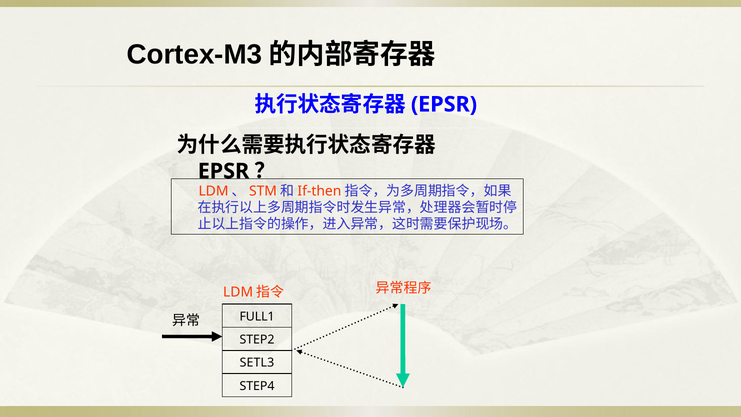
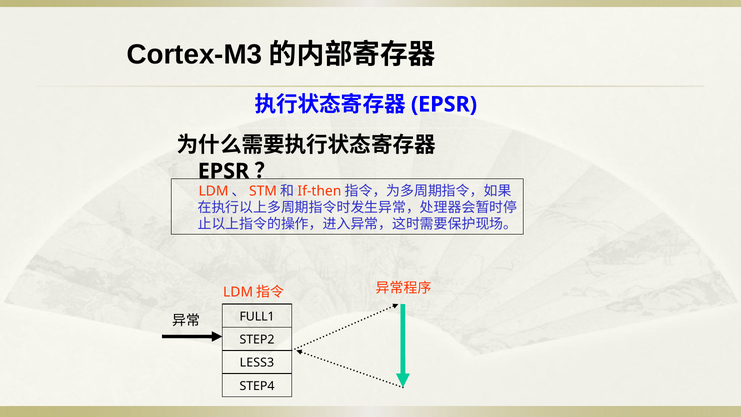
SETL3: SETL3 -> LESS3 (257, 363)
